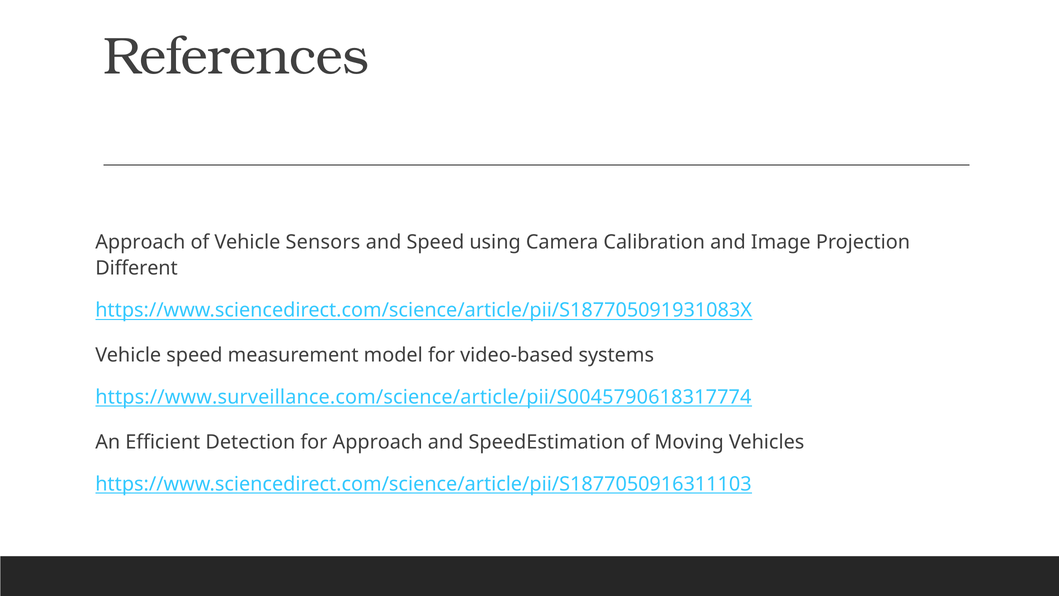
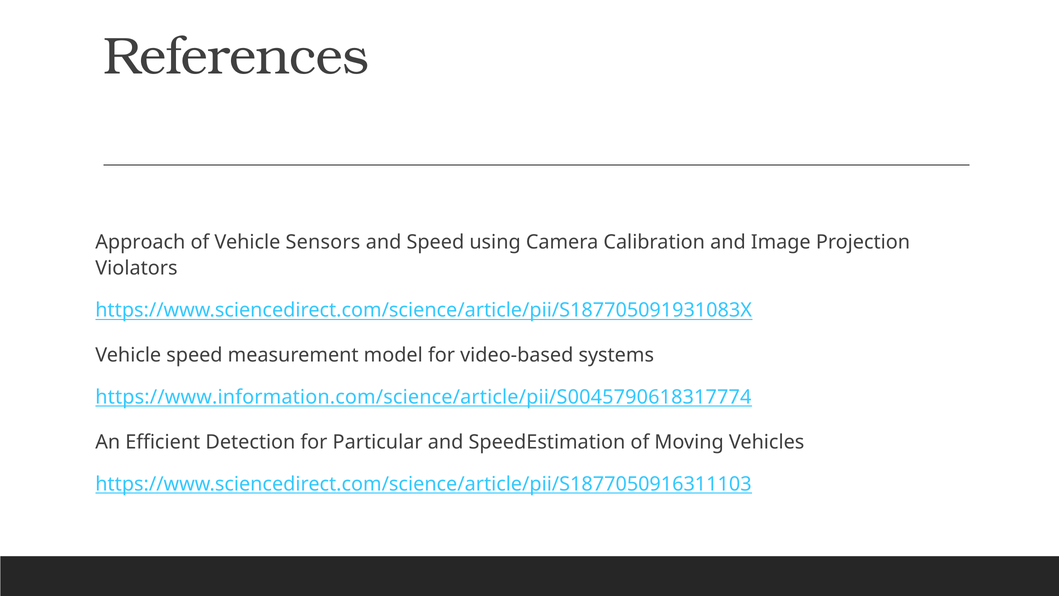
Different: Different -> Violators (136, 268)
https://www.surveillance.com/science/article/pii/S0045790618317774: https://www.surveillance.com/science/article/pii/S0045790618317774 -> https://www.information.com/science/article/pii/S0045790618317774 (423, 397)
for Approach: Approach -> Particular (378, 442)
